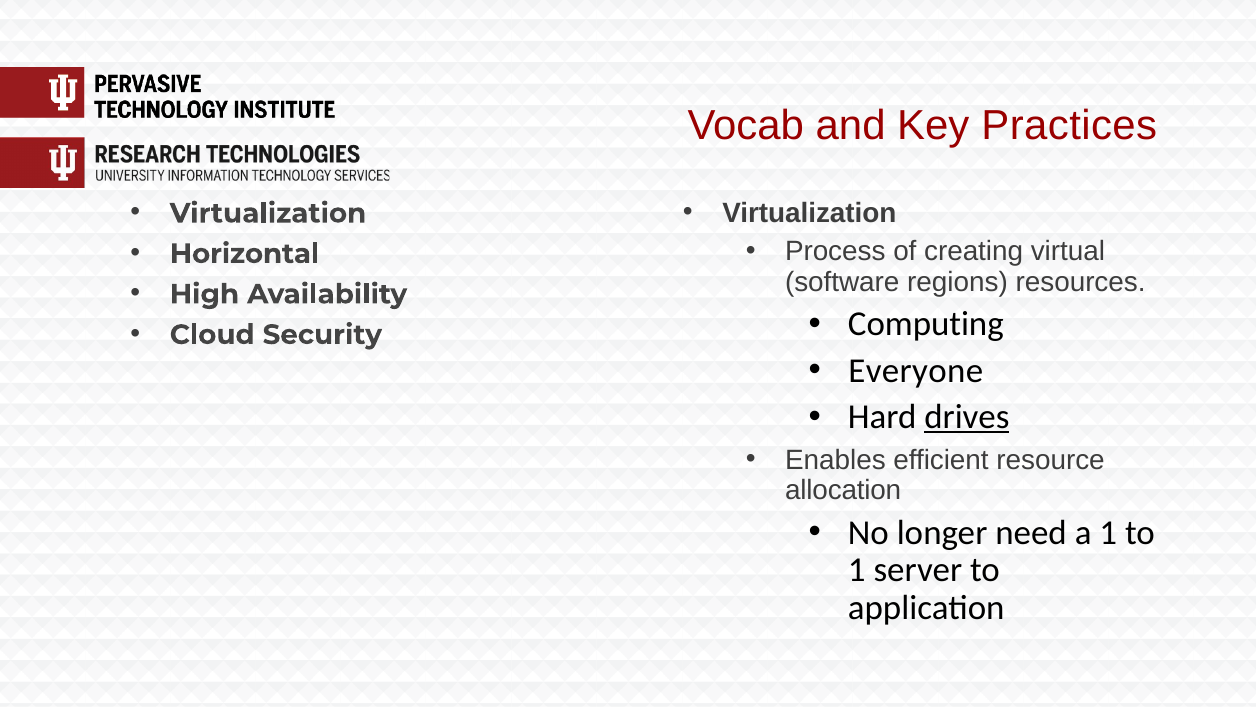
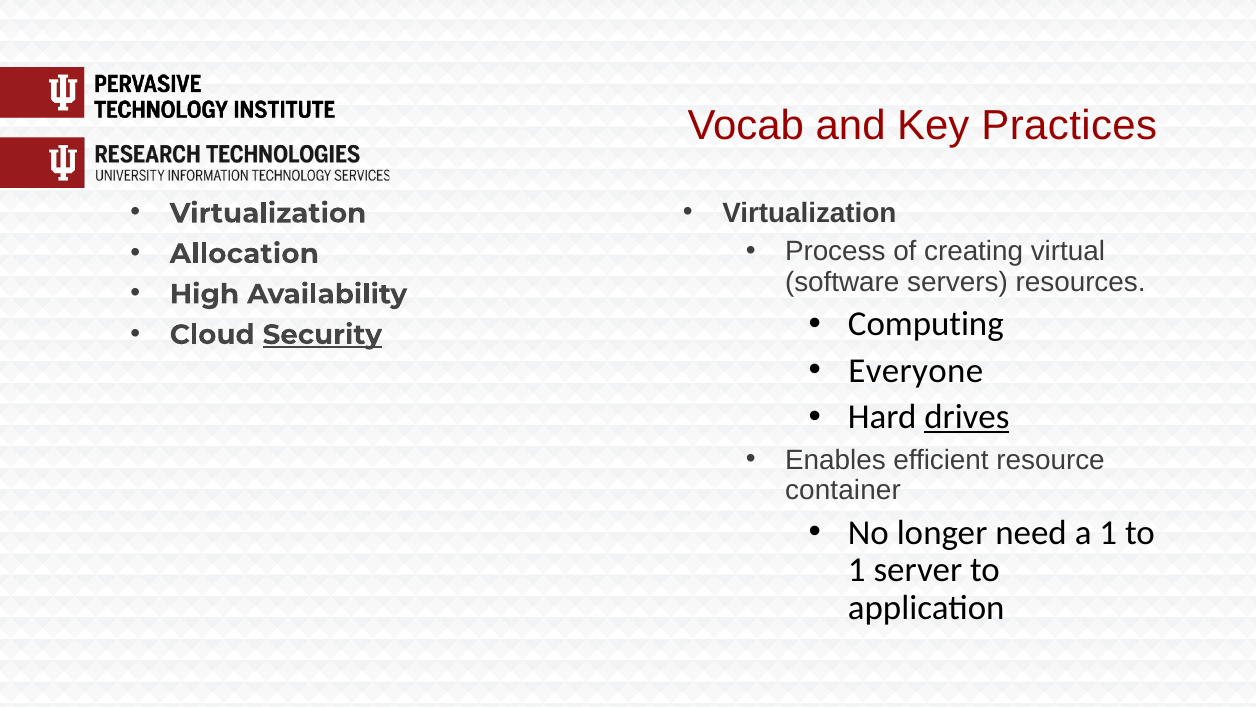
Horizontal: Horizontal -> Allocation (244, 254)
regions: regions -> servers (958, 282)
Security underline: none -> present (322, 335)
allocation: allocation -> container (843, 490)
